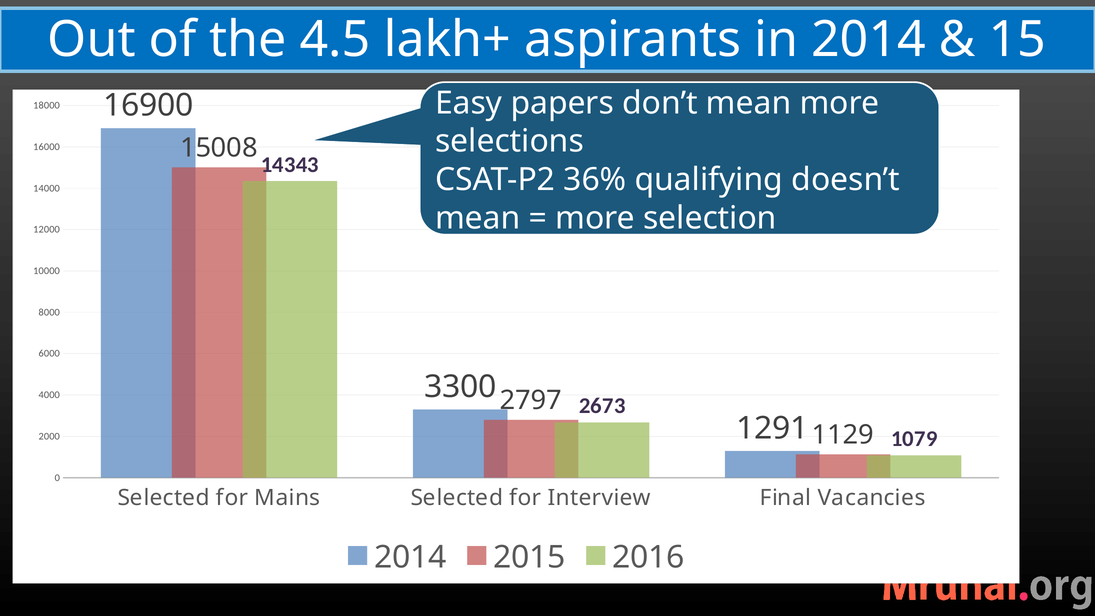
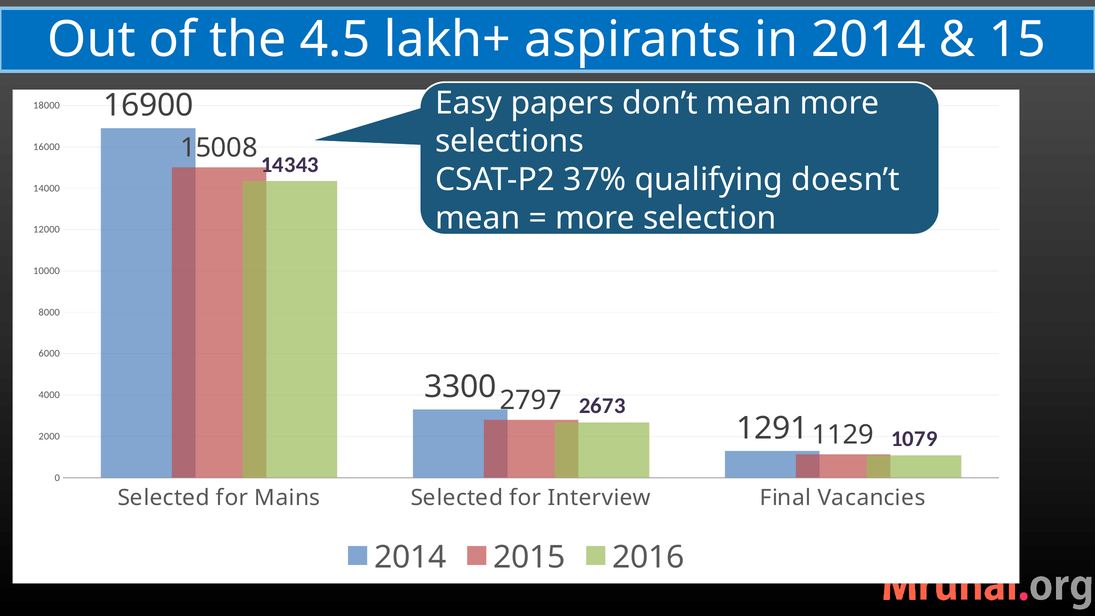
36%: 36% -> 37% (595, 180)
